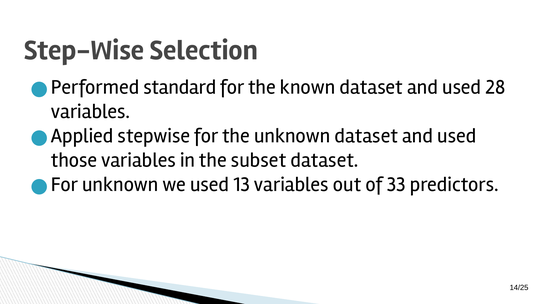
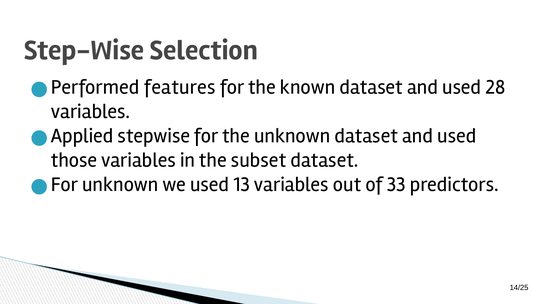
standard: standard -> features (180, 87)
